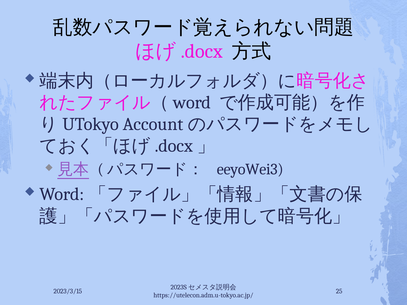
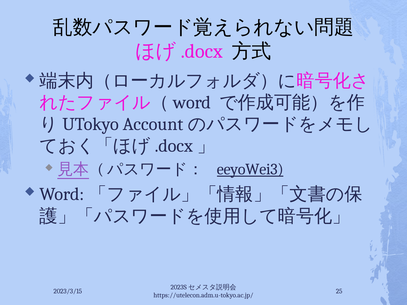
eeyoWei3 underline: none -> present (250, 169)
